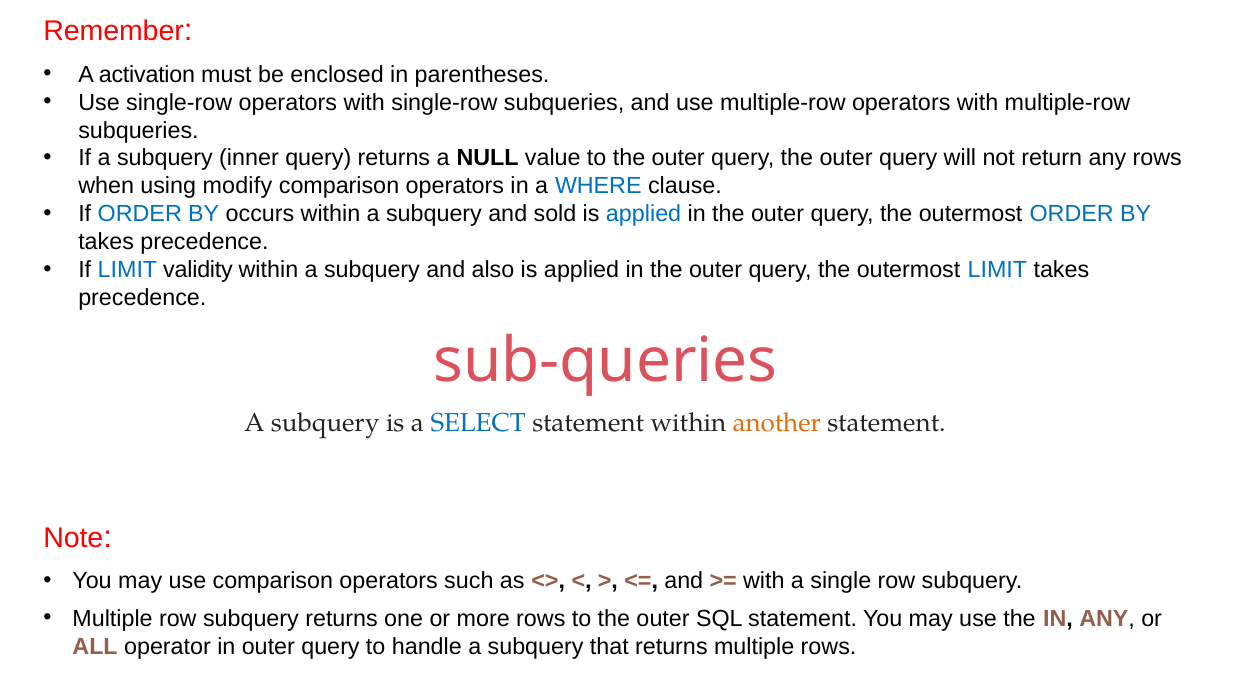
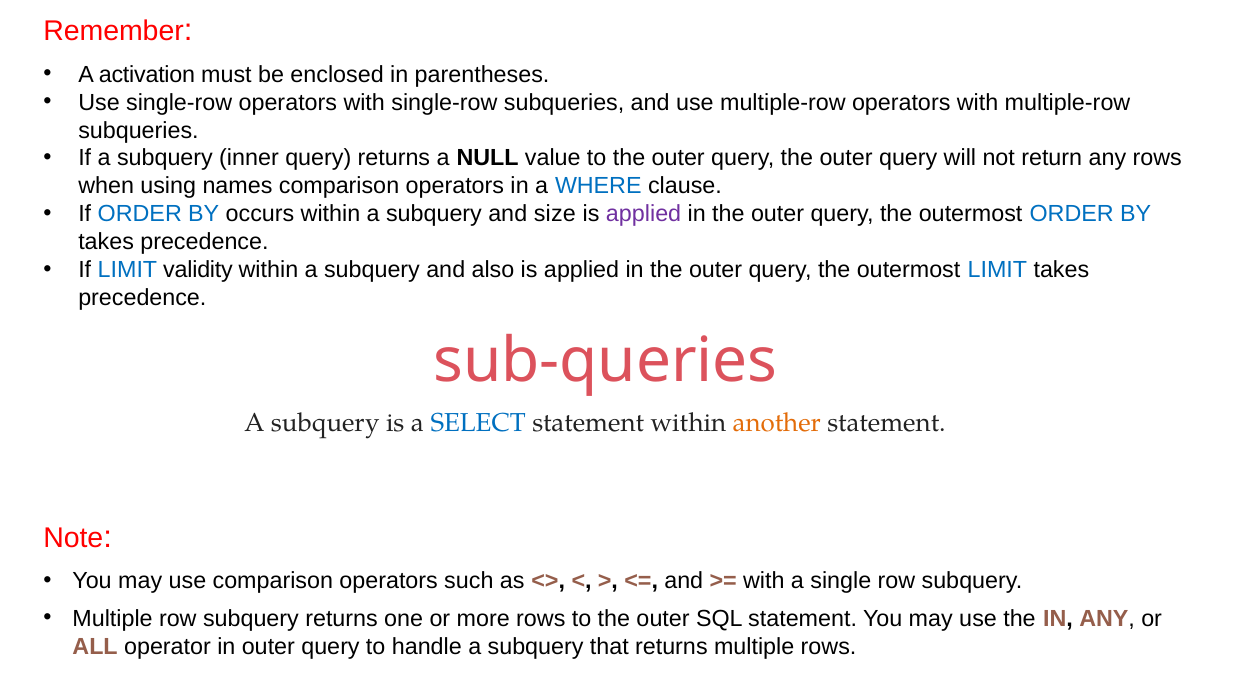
modify: modify -> names (237, 186)
sold: sold -> size (555, 214)
applied colour: blue -> purple (644, 214)
